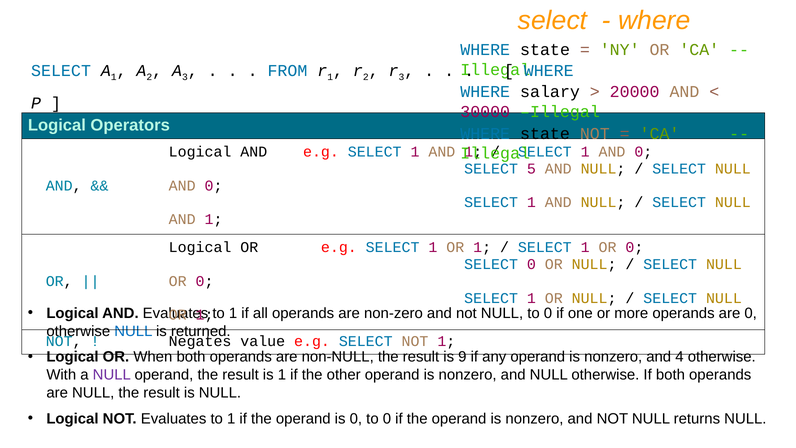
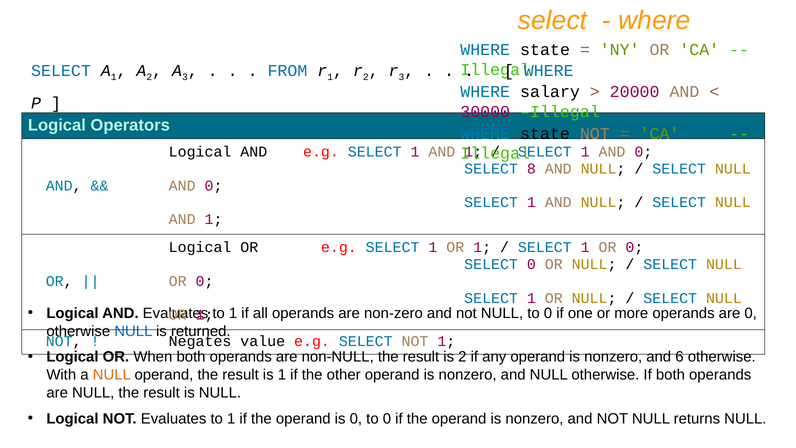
5: 5 -> 8 (531, 169)
is 9: 9 -> 2 (462, 357)
4: 4 -> 6 (679, 357)
NULL colour: purple -> orange (112, 375)
